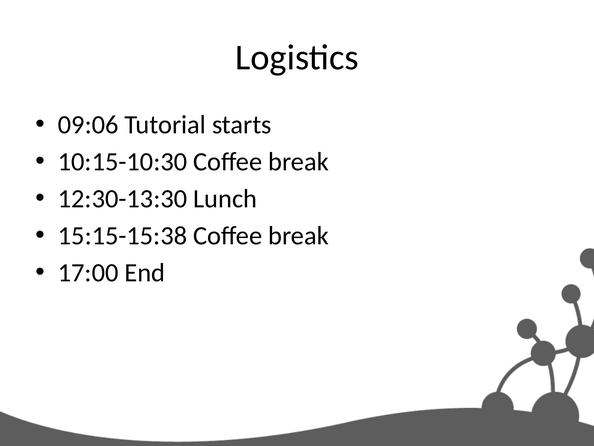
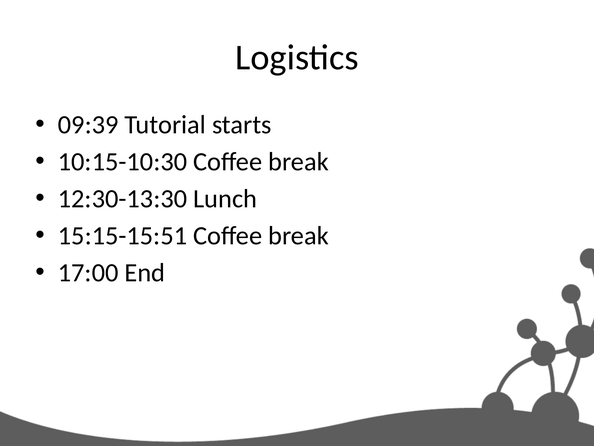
09:06: 09:06 -> 09:39 (88, 125)
15:15-15:38: 15:15-15:38 -> 15:15-15:51 (123, 236)
